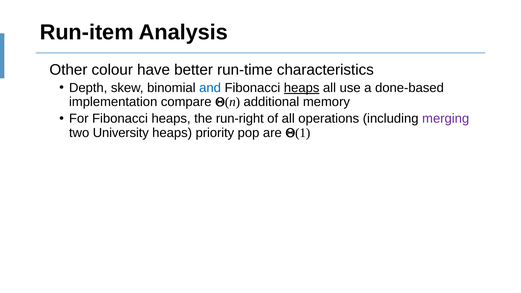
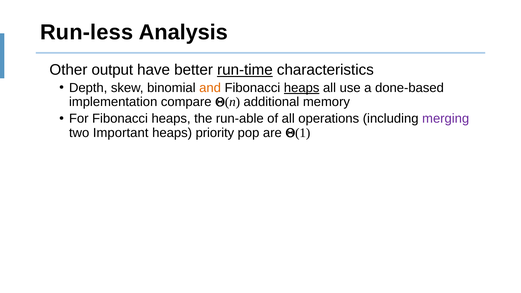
Run-item: Run-item -> Run-less (87, 32)
colour: colour -> output (112, 70)
run-time underline: none -> present (245, 70)
and colour: blue -> orange (210, 88)
run-right: run-right -> run-able (240, 119)
University: University -> Important (121, 133)
